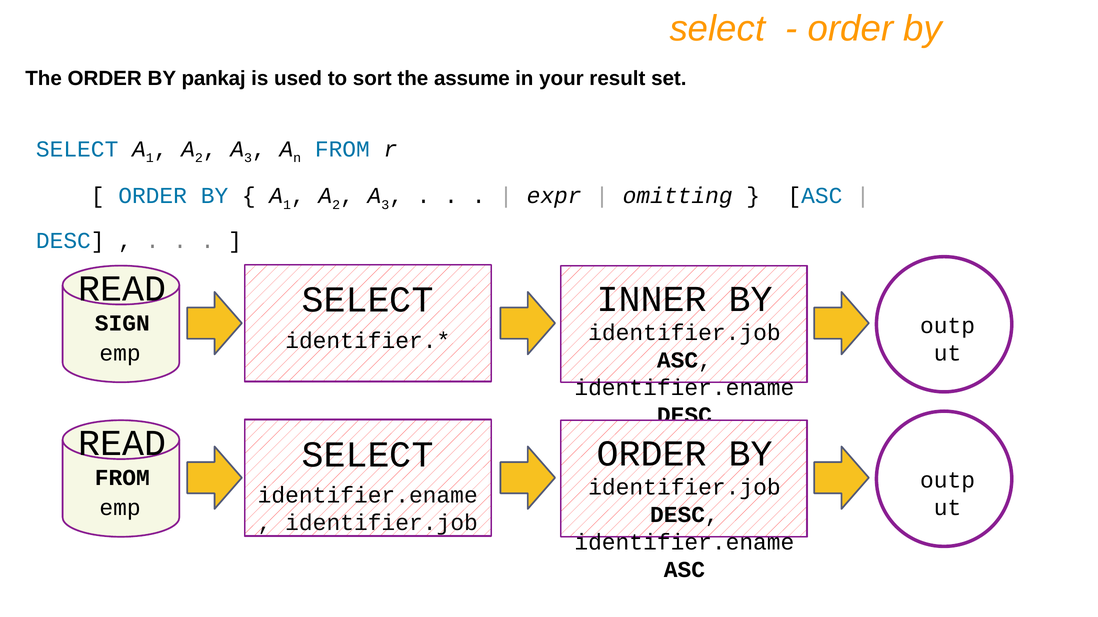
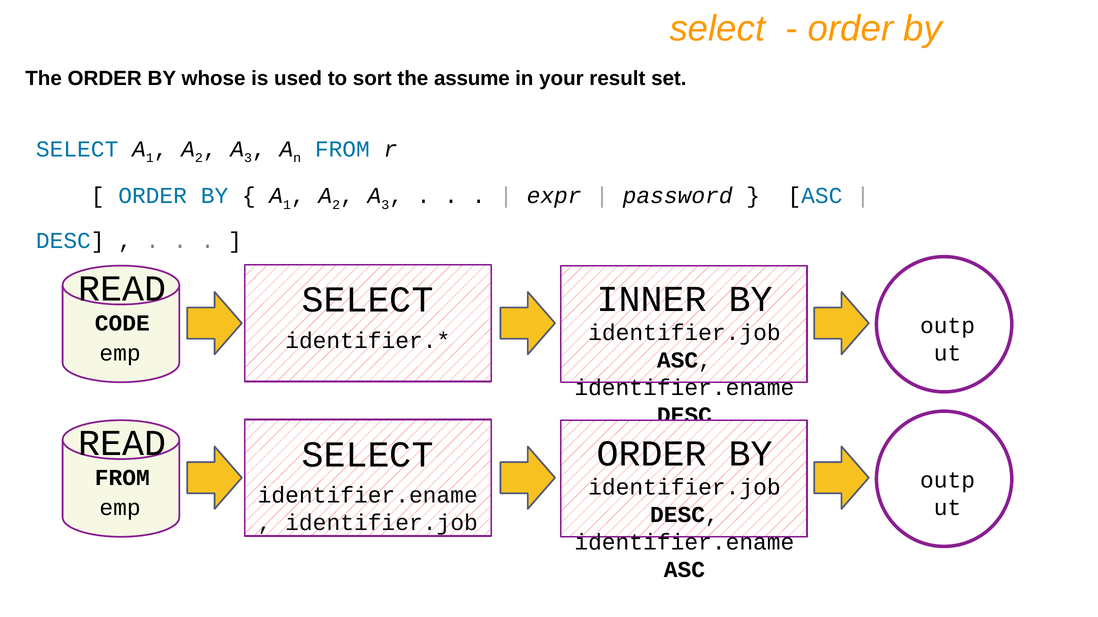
pankaj: pankaj -> whose (214, 78)
omitting: omitting -> password (678, 196)
SIGN: SIGN -> CODE (122, 324)
